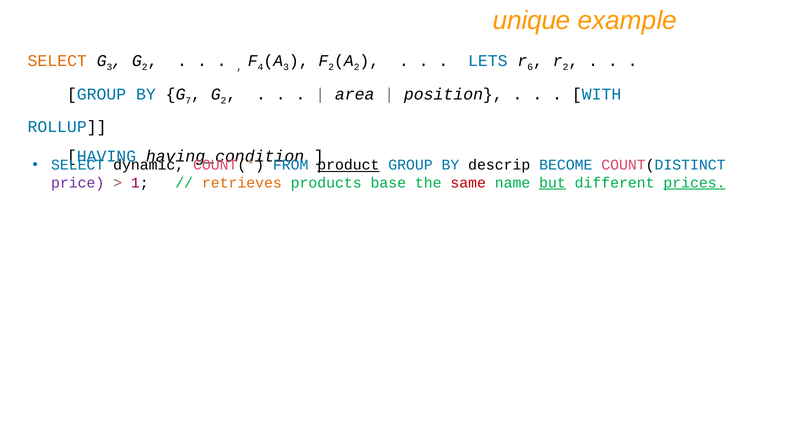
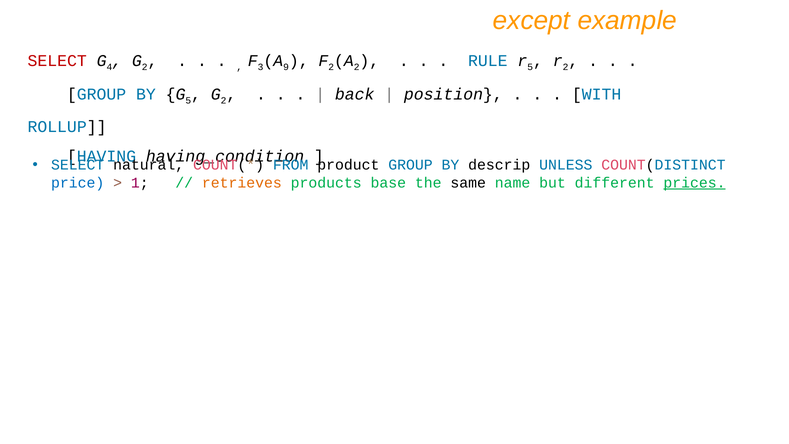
unique: unique -> except (532, 21)
SELECT colour: orange -> red (57, 61)
3: 3 -> 4 (109, 67)
4: 4 -> 3 (261, 67)
3: 3 -> 9 (286, 67)
LETS: LETS -> RULE (488, 61)
6: 6 -> 5 (530, 67)
7: 7 -> 5 (188, 101)
area: area -> back (355, 94)
dynamic: dynamic -> natural (149, 165)
product underline: present -> none (348, 165)
BECOME: BECOME -> UNLESS (566, 165)
price colour: purple -> blue (78, 183)
same colour: red -> black (468, 183)
but underline: present -> none (553, 183)
